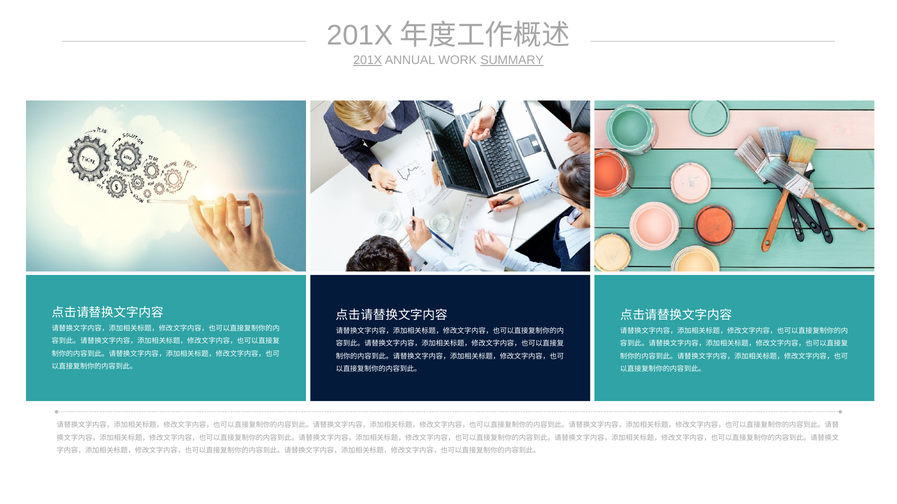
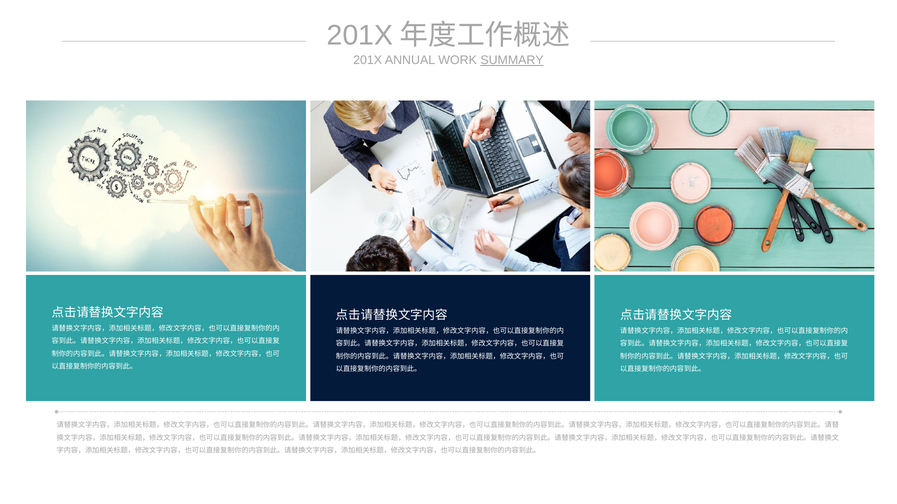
201X underline: present -> none (368, 60)
